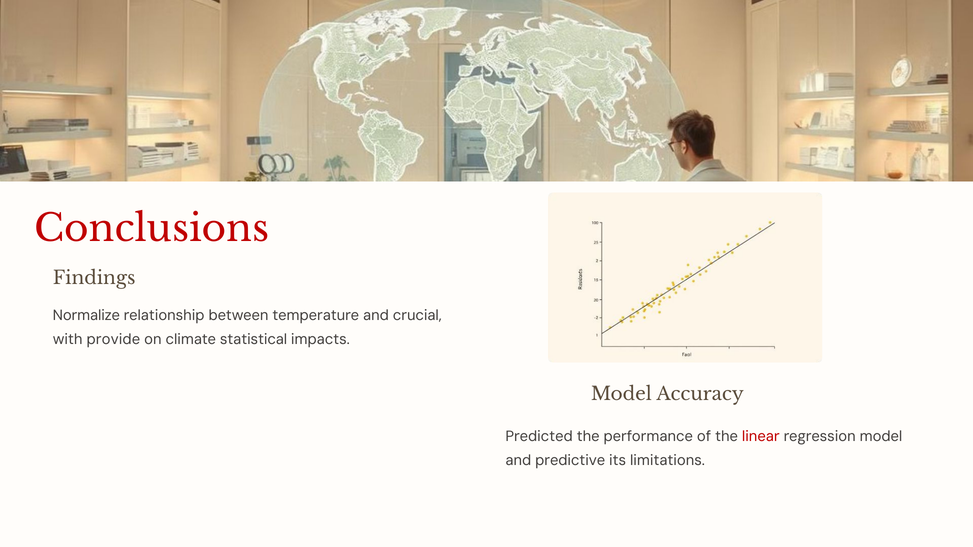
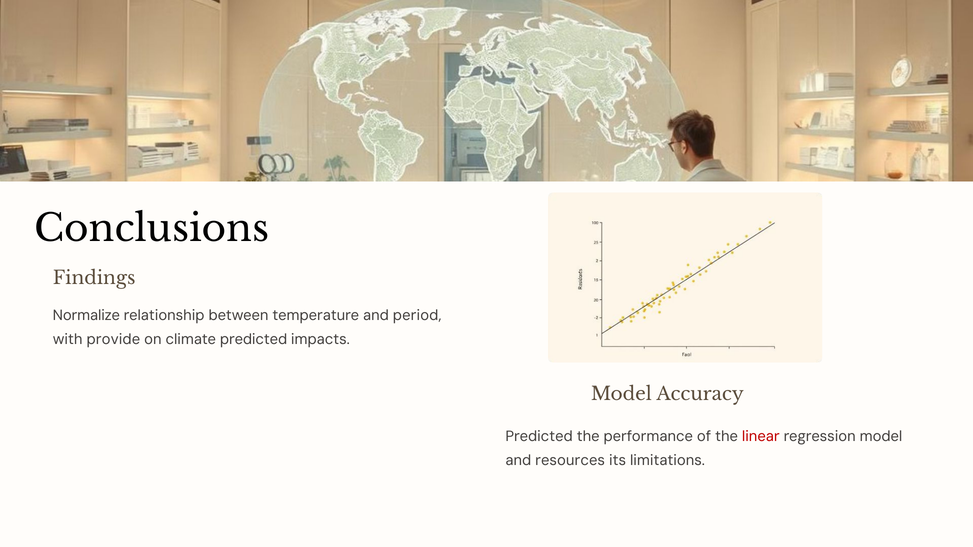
Conclusions colour: red -> black (152, 229)
crucial: crucial -> period (417, 316)
climate statistical: statistical -> predicted (254, 340)
predictive: predictive -> resources (570, 461)
